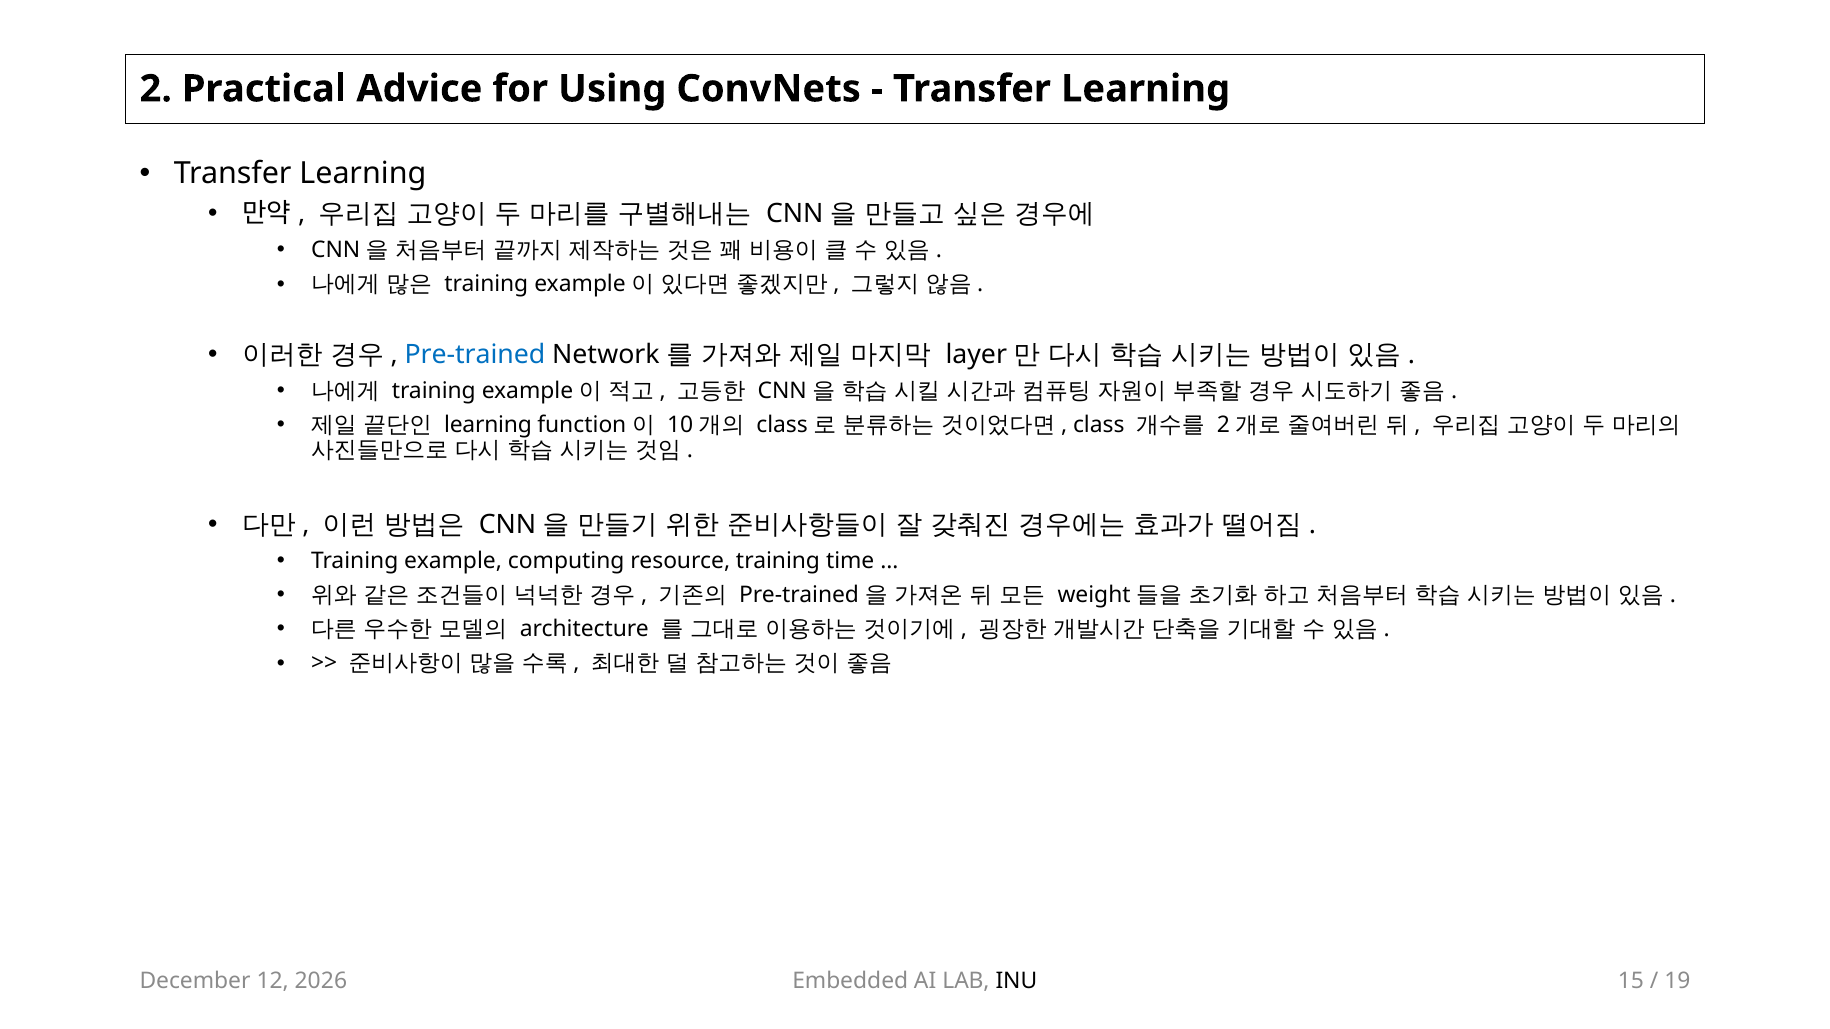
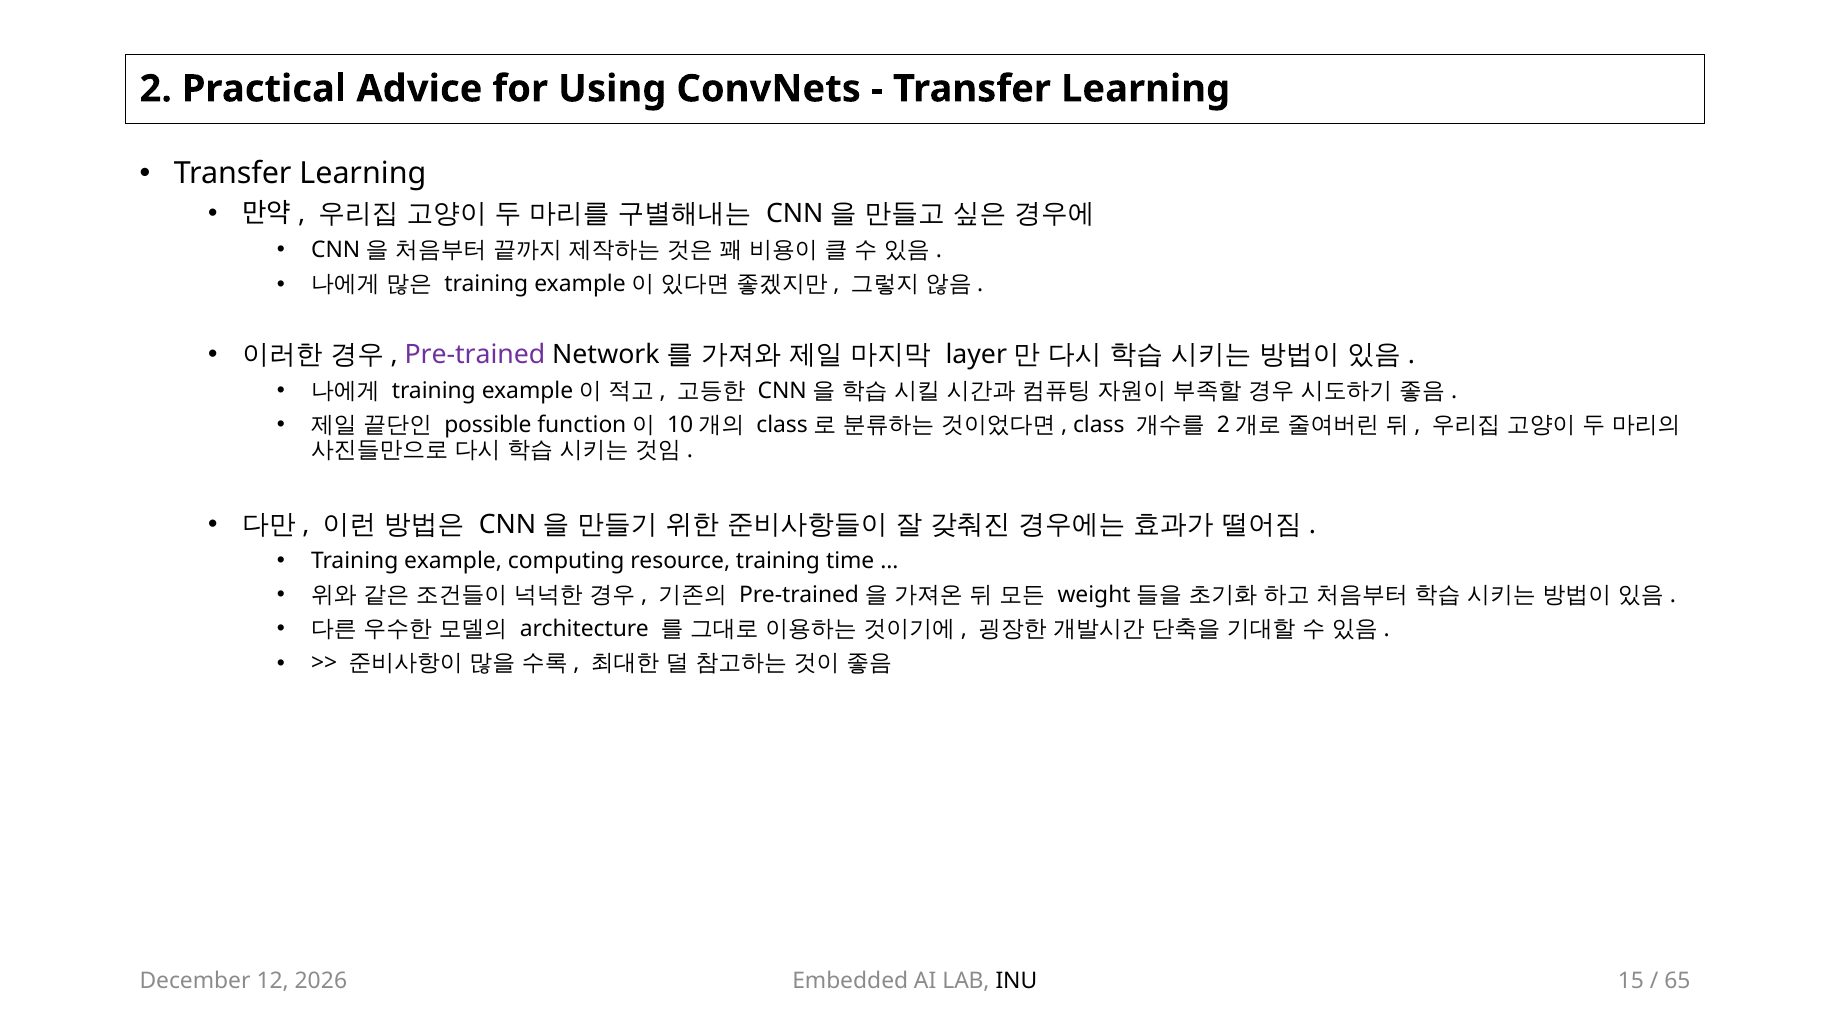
Pre-trained colour: blue -> purple (475, 355)
learning: learning -> possible (488, 425)
19: 19 -> 65 (1677, 981)
